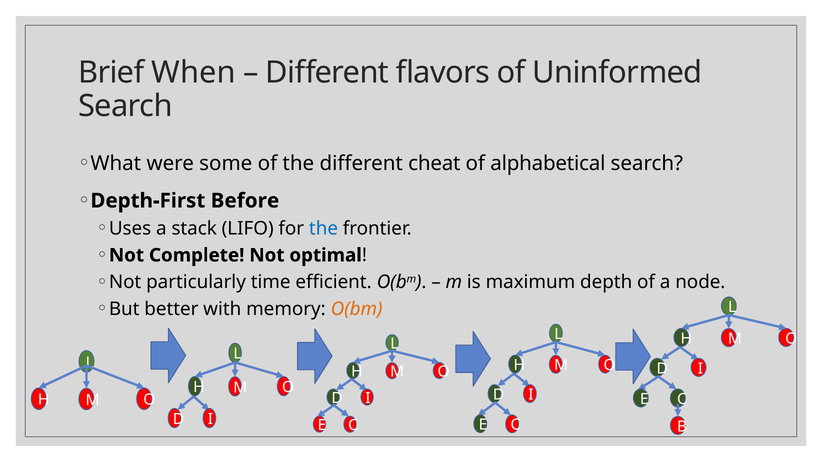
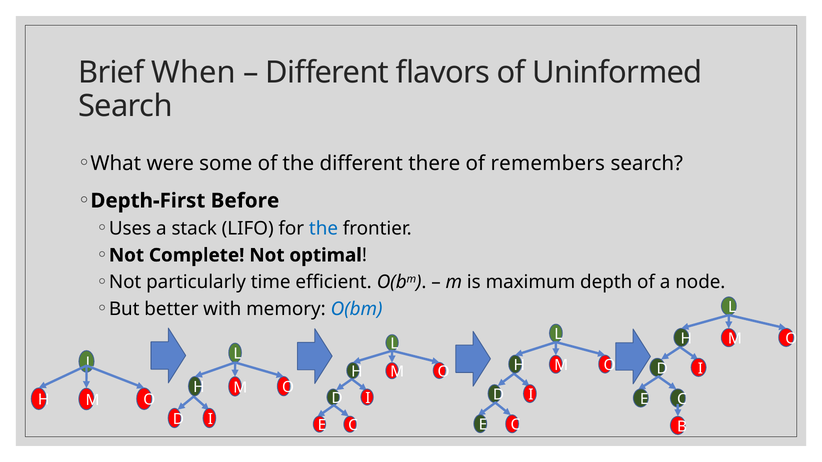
cheat: cheat -> there (434, 164)
alphabetical: alphabetical -> remembers (548, 164)
O(bm colour: orange -> blue (357, 309)
